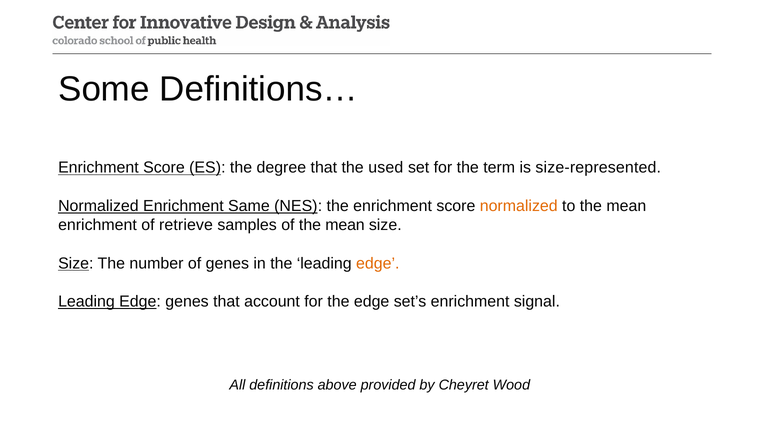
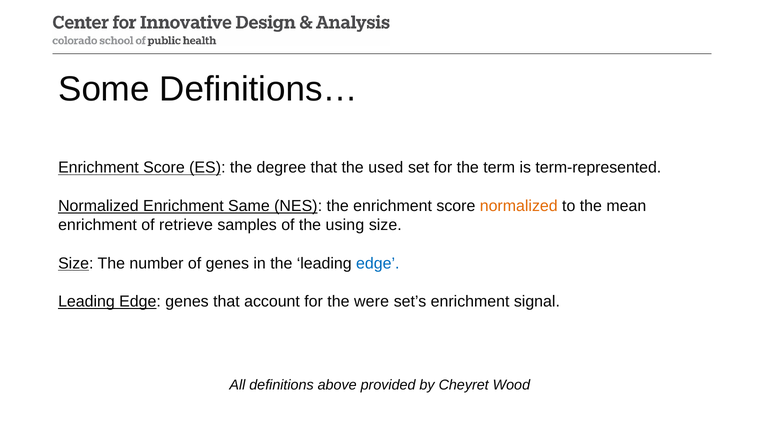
size-represented: size-represented -> term-represented (598, 168)
of the mean: mean -> using (345, 225)
edge colour: orange -> blue (378, 263)
the edge: edge -> were (372, 301)
